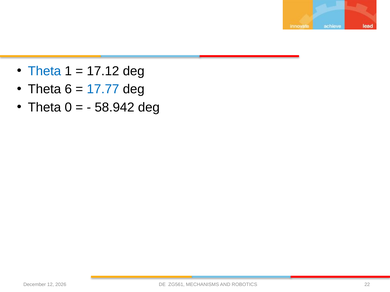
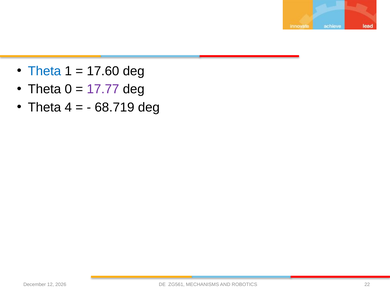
17.12: 17.12 -> 17.60 (103, 71)
6: 6 -> 0 (68, 89)
17.77 colour: blue -> purple (103, 89)
0: 0 -> 4 (68, 108)
58.942: 58.942 -> 68.719 (115, 108)
